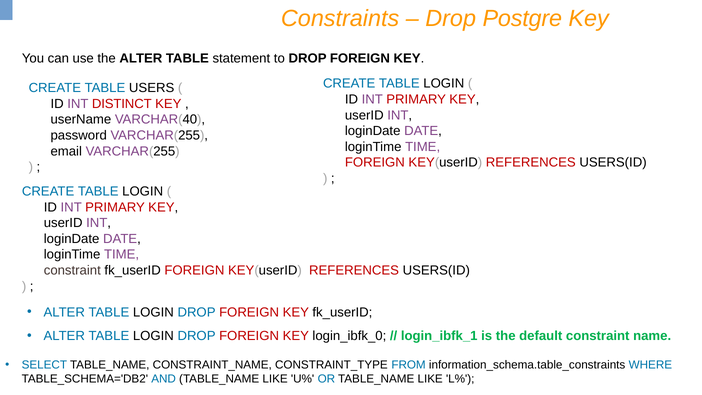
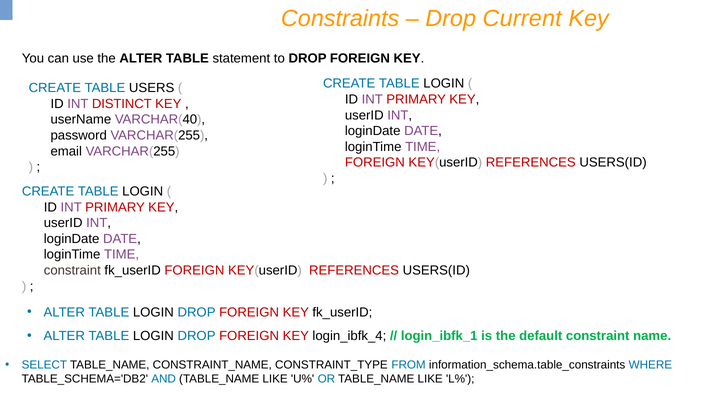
Postgre: Postgre -> Current (522, 18)
login_ibfk_0: login_ibfk_0 -> login_ibfk_4 (349, 336)
